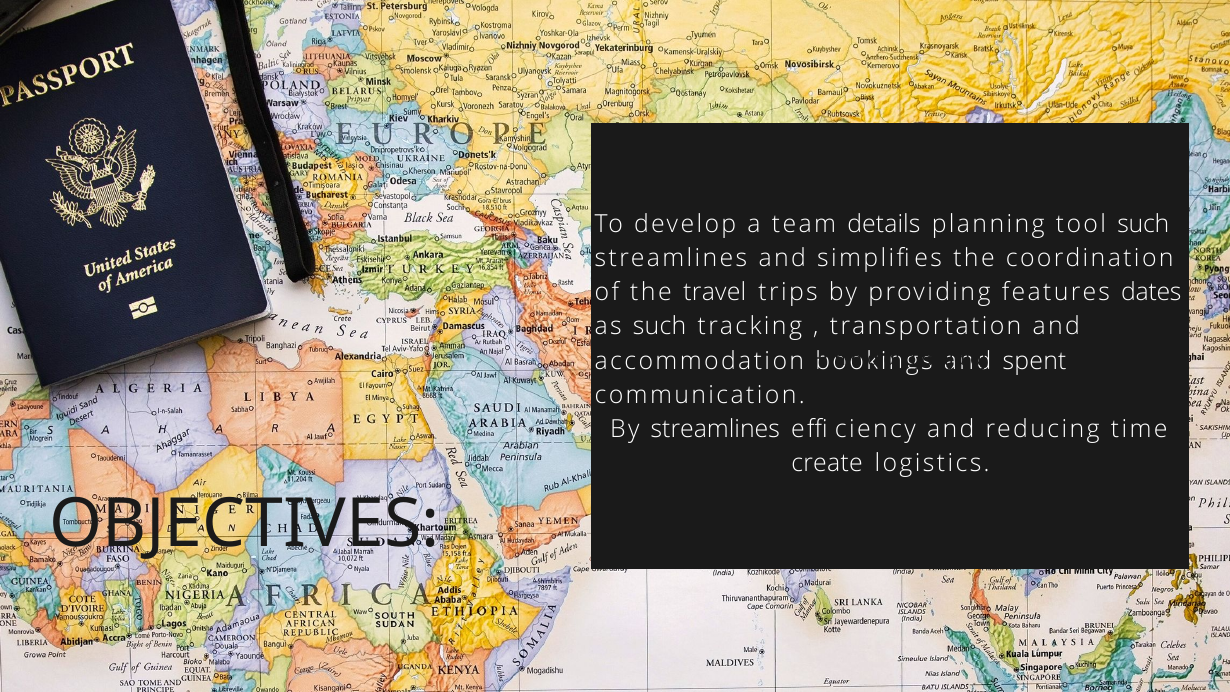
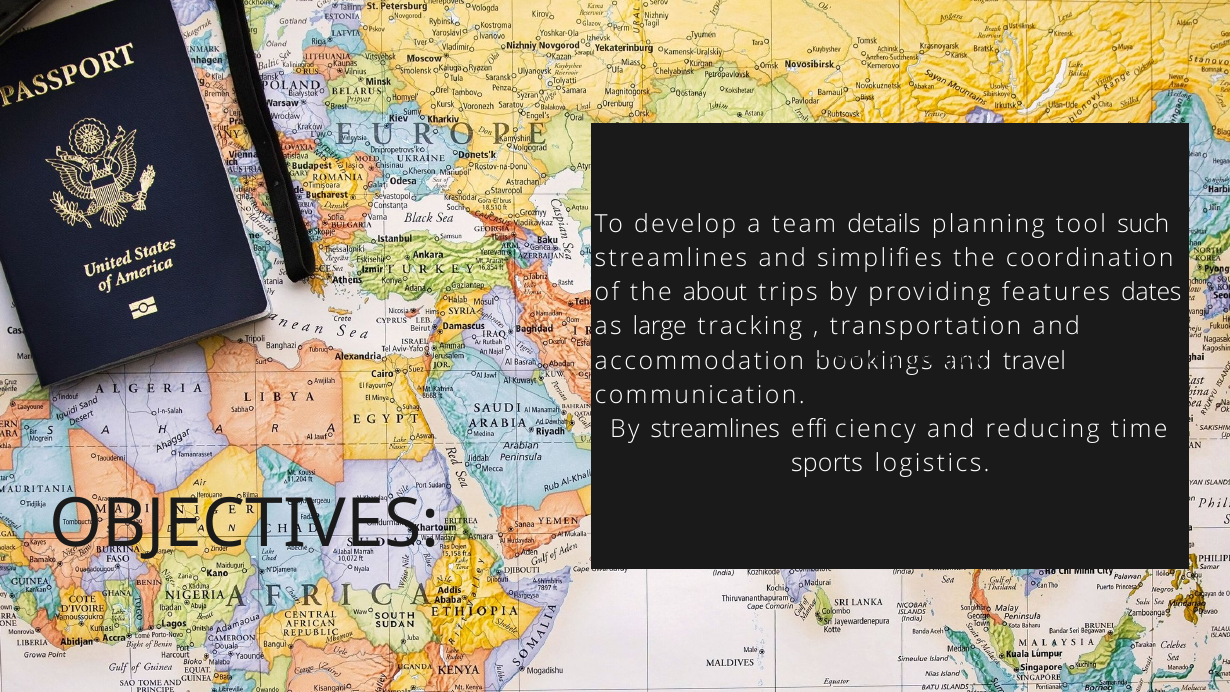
travel: travel -> about (715, 292)
as such: such -> large (660, 327)
spent: spent -> travel (1035, 361)
create: create -> sports (827, 464)
